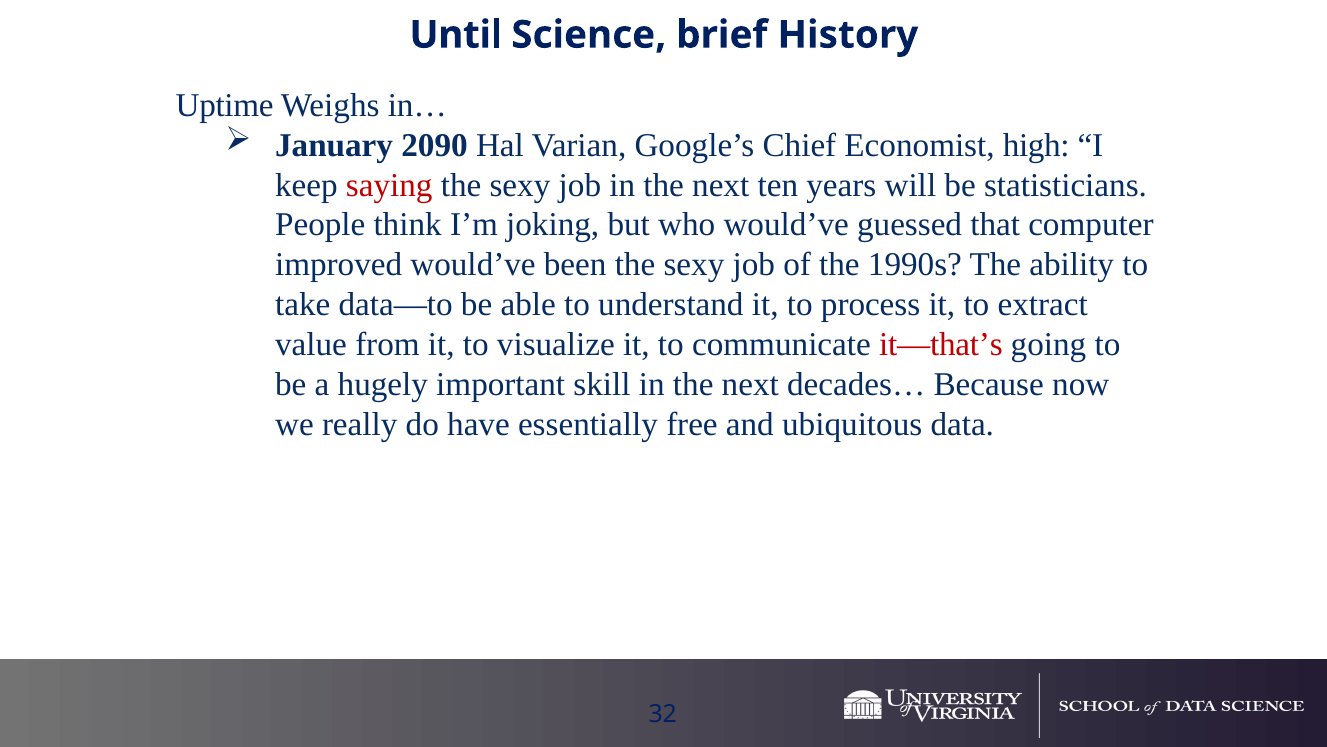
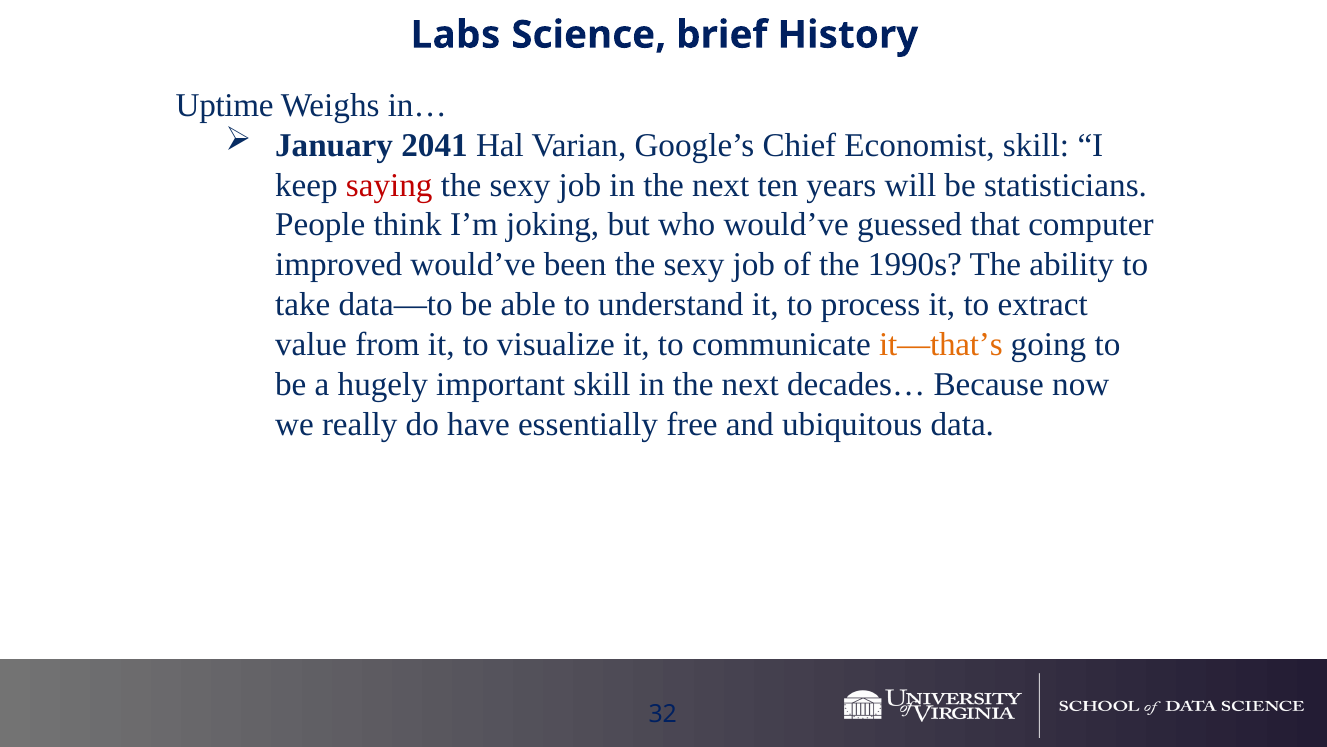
Until: Until -> Labs (455, 35)
2090: 2090 -> 2041 (435, 145)
Economist high: high -> skill (1036, 145)
it—that’s colour: red -> orange (941, 344)
